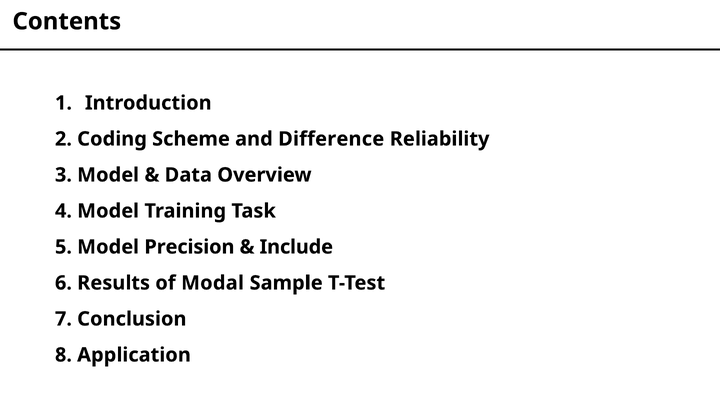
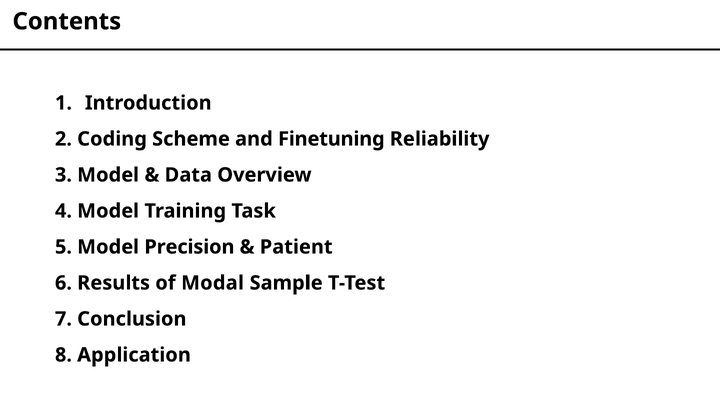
Difference: Difference -> Finetuning (331, 139)
Include: Include -> Patient (296, 247)
